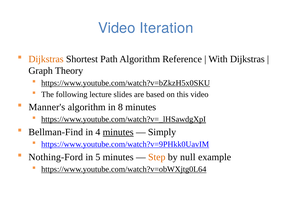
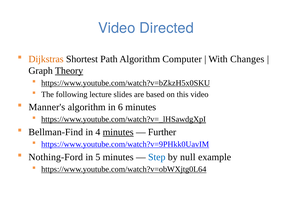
Iteration: Iteration -> Directed (167, 28)
Reference: Reference -> Computer (182, 59)
With Dijkstras: Dijkstras -> Changes (247, 59)
Theory underline: none -> present (69, 71)
8: 8 -> 6 (120, 107)
Simply: Simply -> Further (162, 132)
Step colour: orange -> blue (157, 157)
